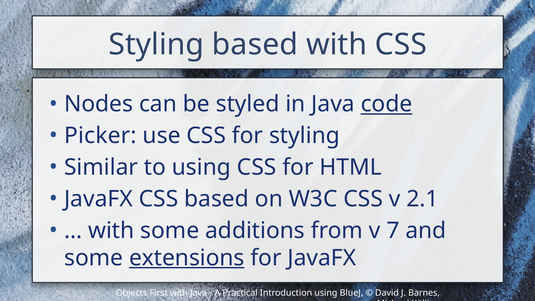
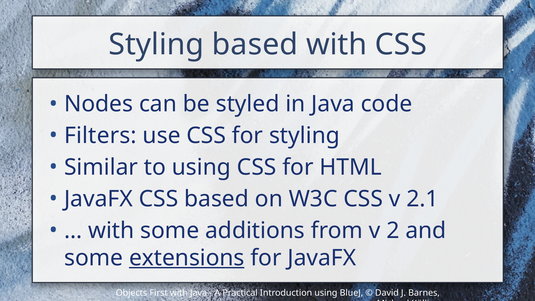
code underline: present -> none (387, 104)
Picker: Picker -> Filters (100, 136)
7: 7 -> 2 (393, 230)
